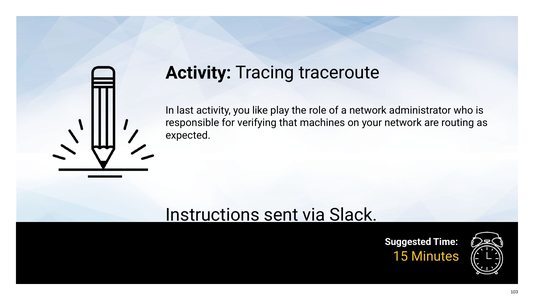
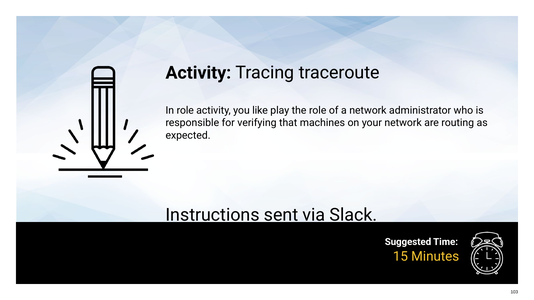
In last: last -> role (185, 111)
